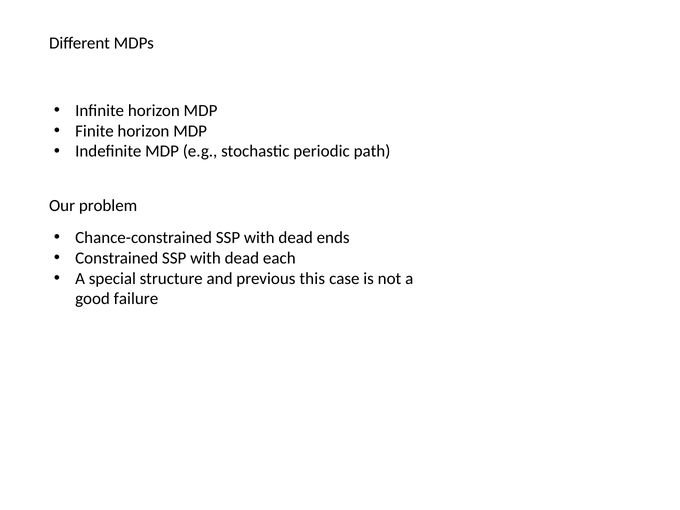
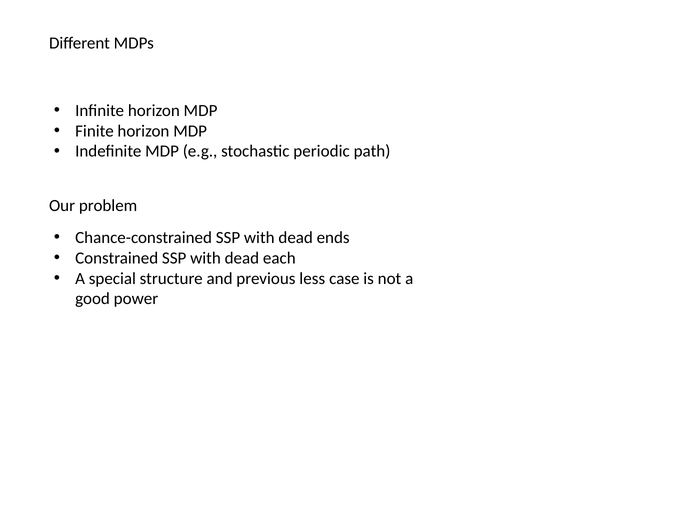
this: this -> less (312, 278)
failure: failure -> power (136, 299)
